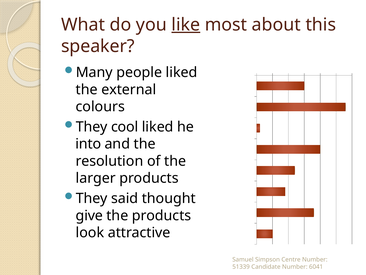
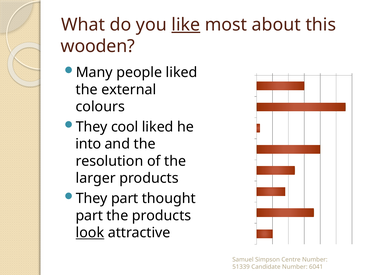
speaker: speaker -> wooden (98, 46)
They said: said -> part (125, 198)
give: give -> part (89, 215)
look underline: none -> present (90, 232)
